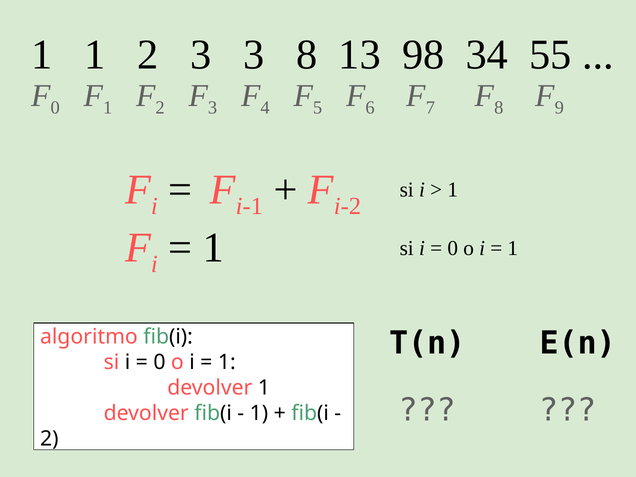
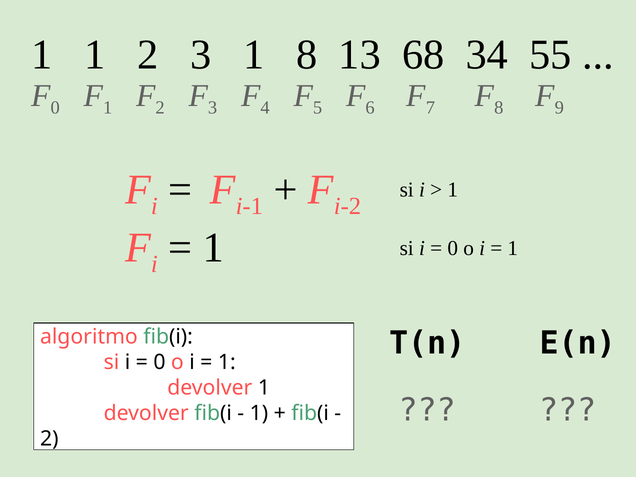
3 3: 3 -> 1 (254, 55)
98: 98 -> 68 (423, 55)
